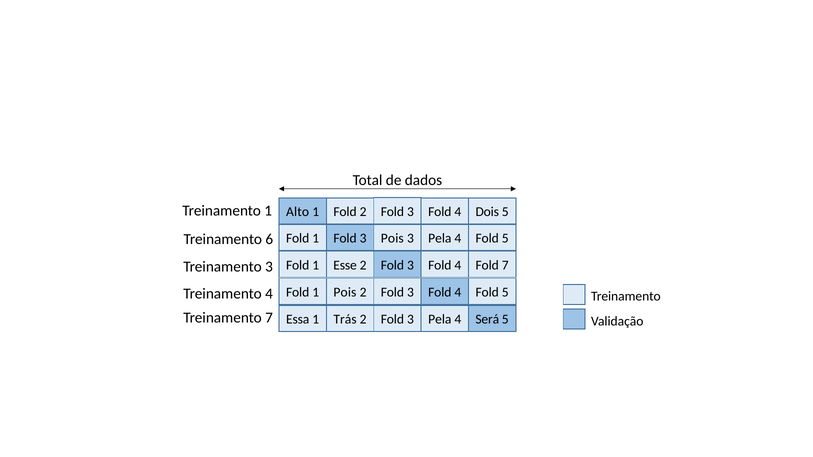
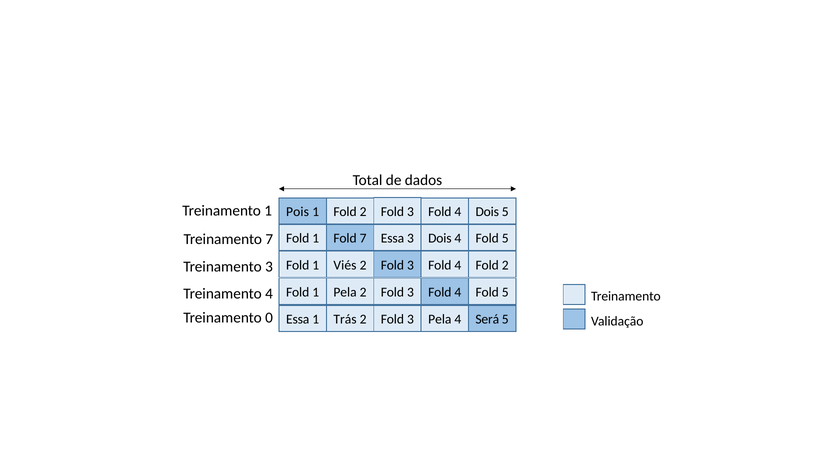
Alto: Alto -> Pois (298, 212)
1 Fold 3: 3 -> 7 (363, 239)
Pois: Pois -> Essa (392, 239)
Pela: Pela -> Dois (440, 239)
Treinamento 6: 6 -> 7 (269, 240)
Esse: Esse -> Viés (345, 265)
2 Fold 7: 7 -> 2 (505, 265)
1 Pois: Pois -> Pela (345, 292)
Treinamento 7: 7 -> 0 (269, 318)
